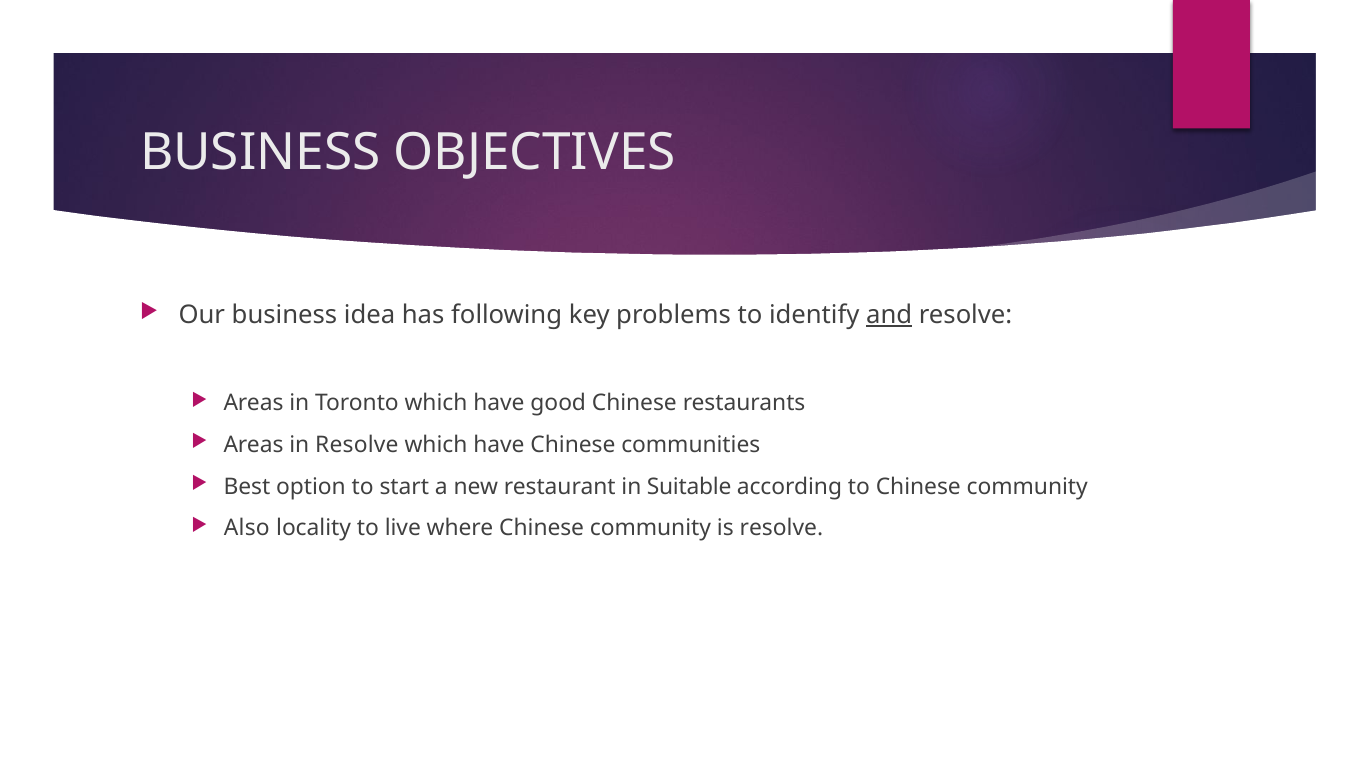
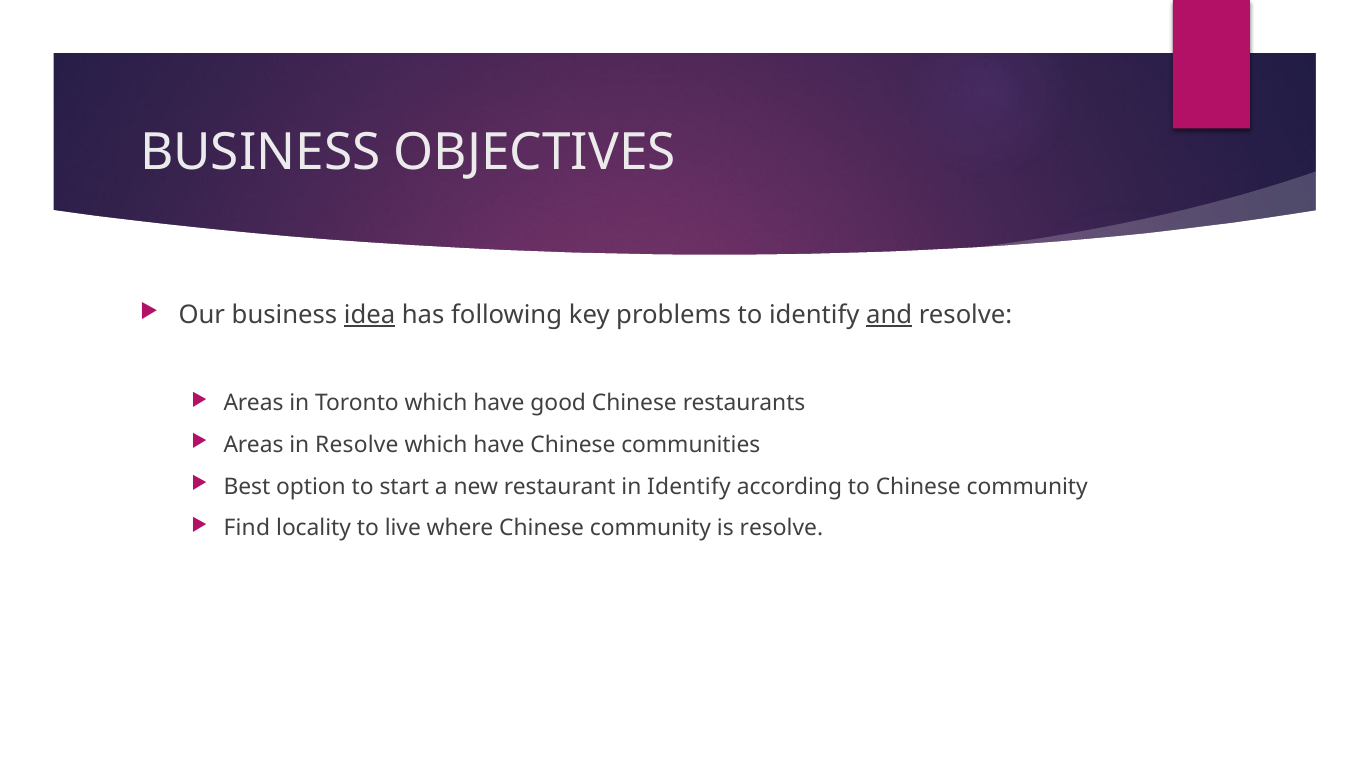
idea underline: none -> present (370, 315)
in Suitable: Suitable -> Identify (689, 487)
Also: Also -> Find (247, 528)
